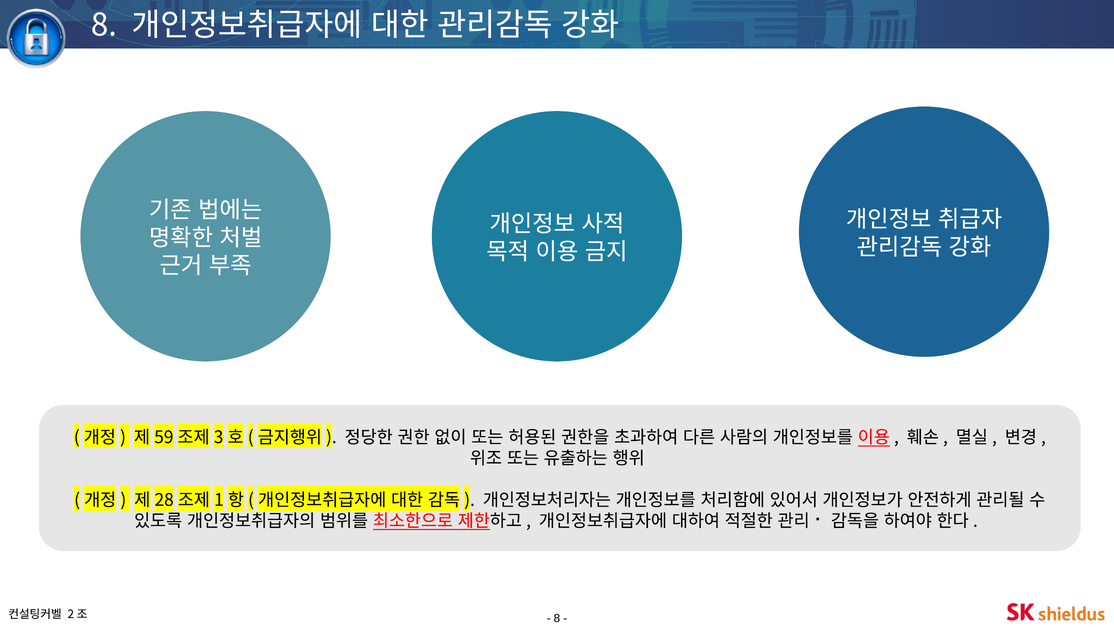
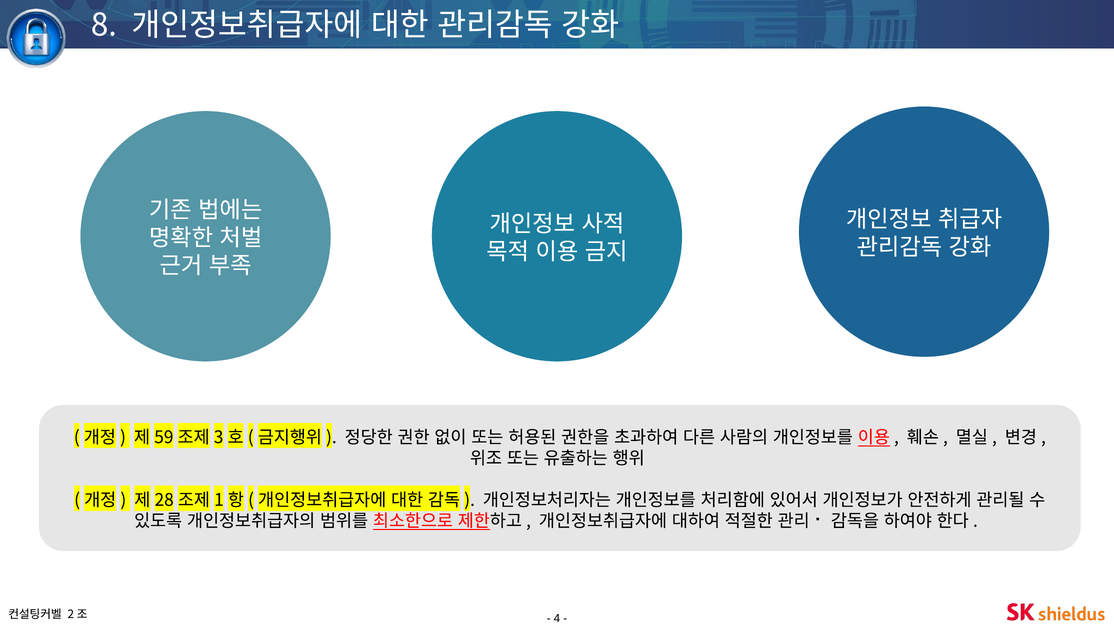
8: 8 -> 4 (557, 618)
